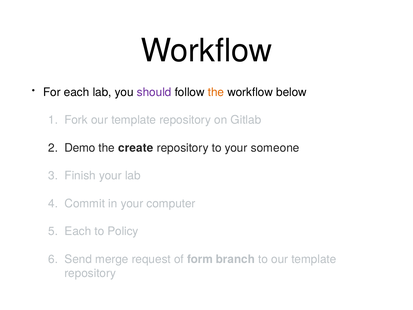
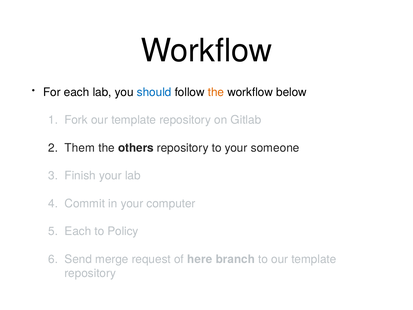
should colour: purple -> blue (154, 92)
Demo: Demo -> Them (80, 148)
create: create -> others (136, 148)
form: form -> here (200, 259)
